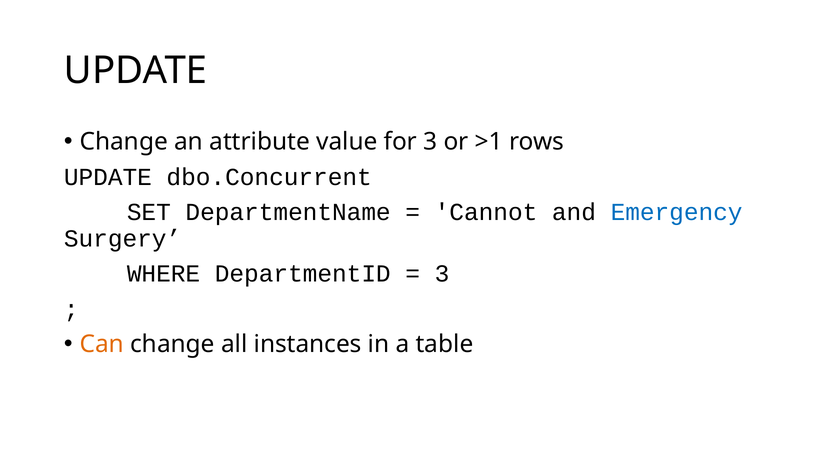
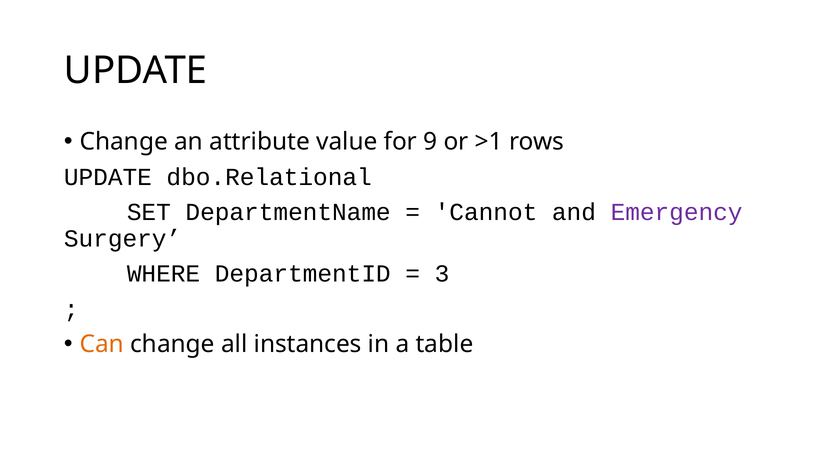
for 3: 3 -> 9 (430, 142)
dbo.Concurrent: dbo.Concurrent -> dbo.Relational (269, 177)
Emergency colour: blue -> purple (677, 212)
